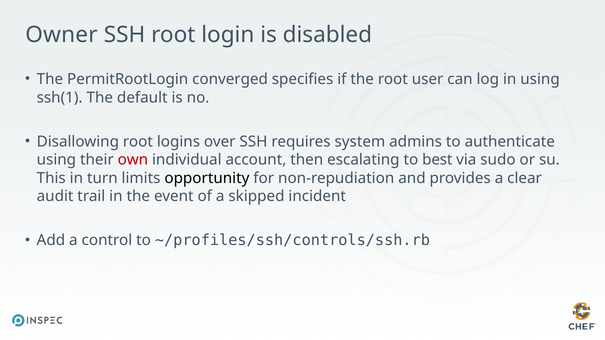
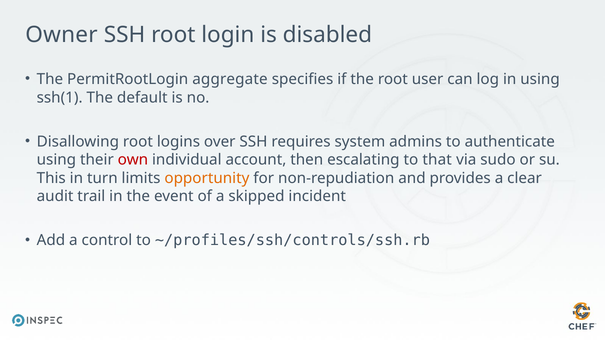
converged: converged -> aggregate (230, 79)
best: best -> that (437, 160)
opportunity colour: black -> orange (207, 178)
